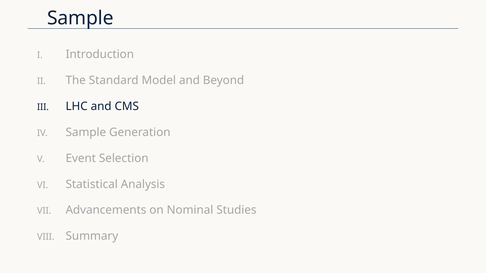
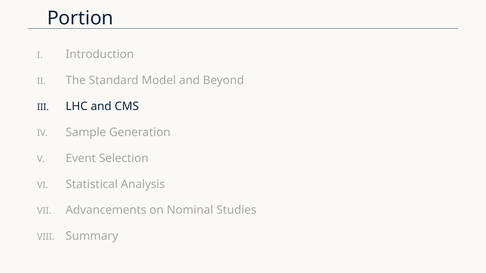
Sample: Sample -> Portion (80, 18)
